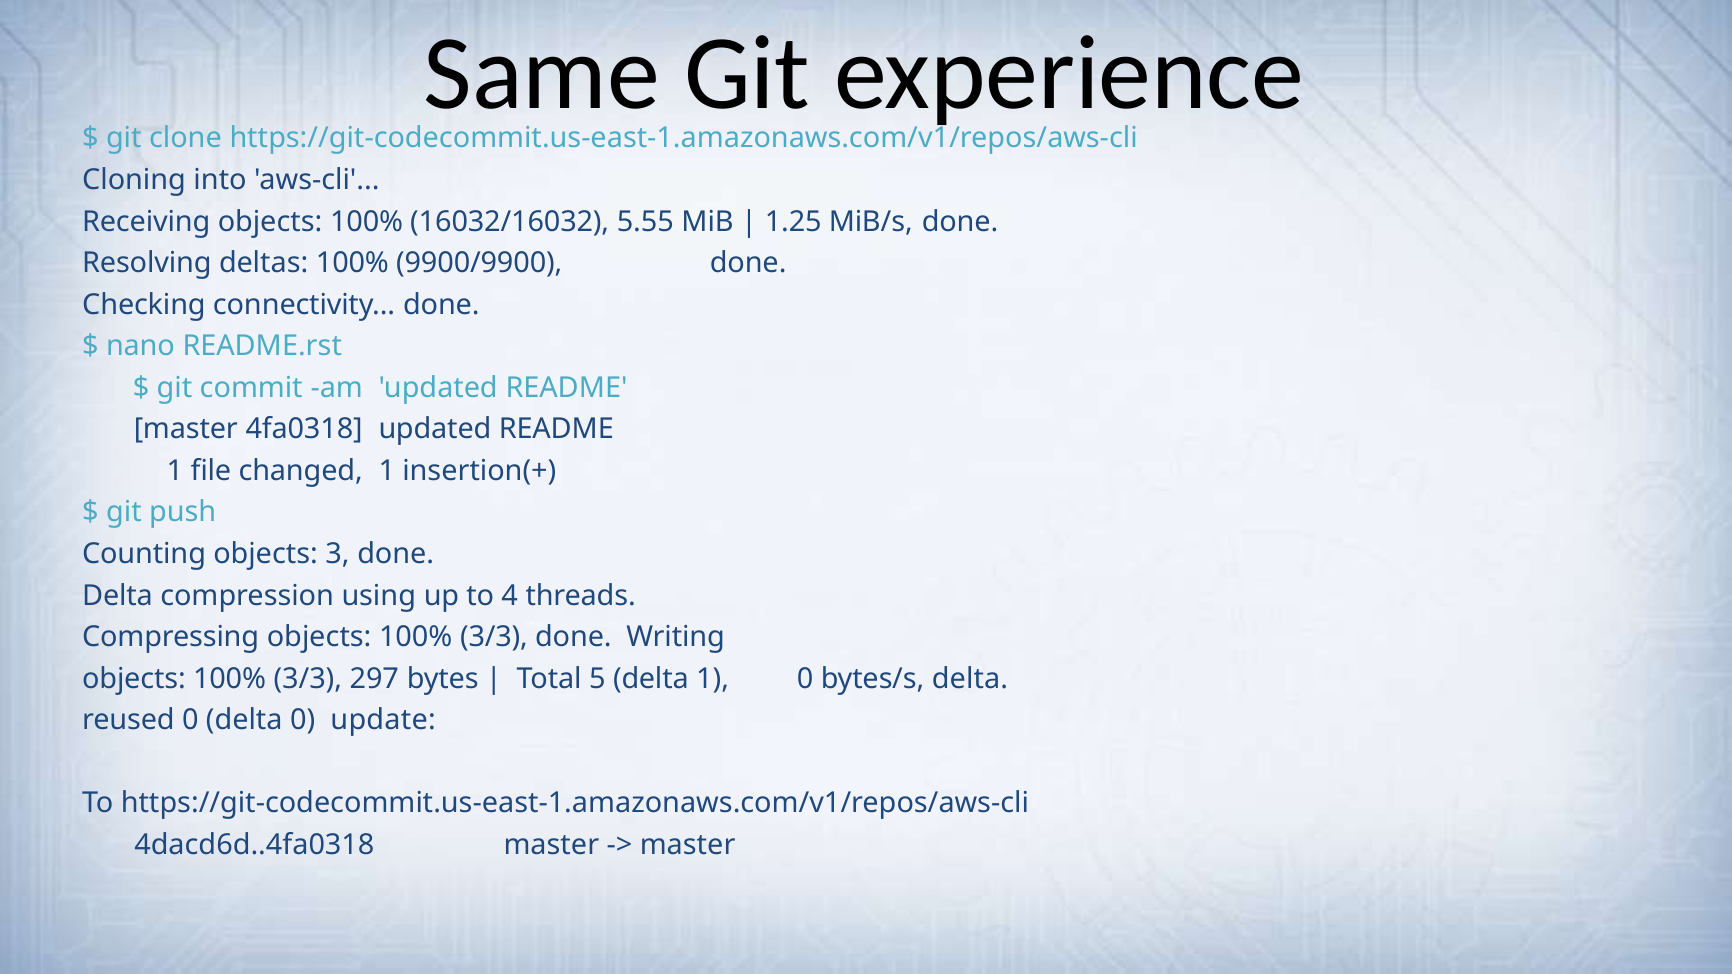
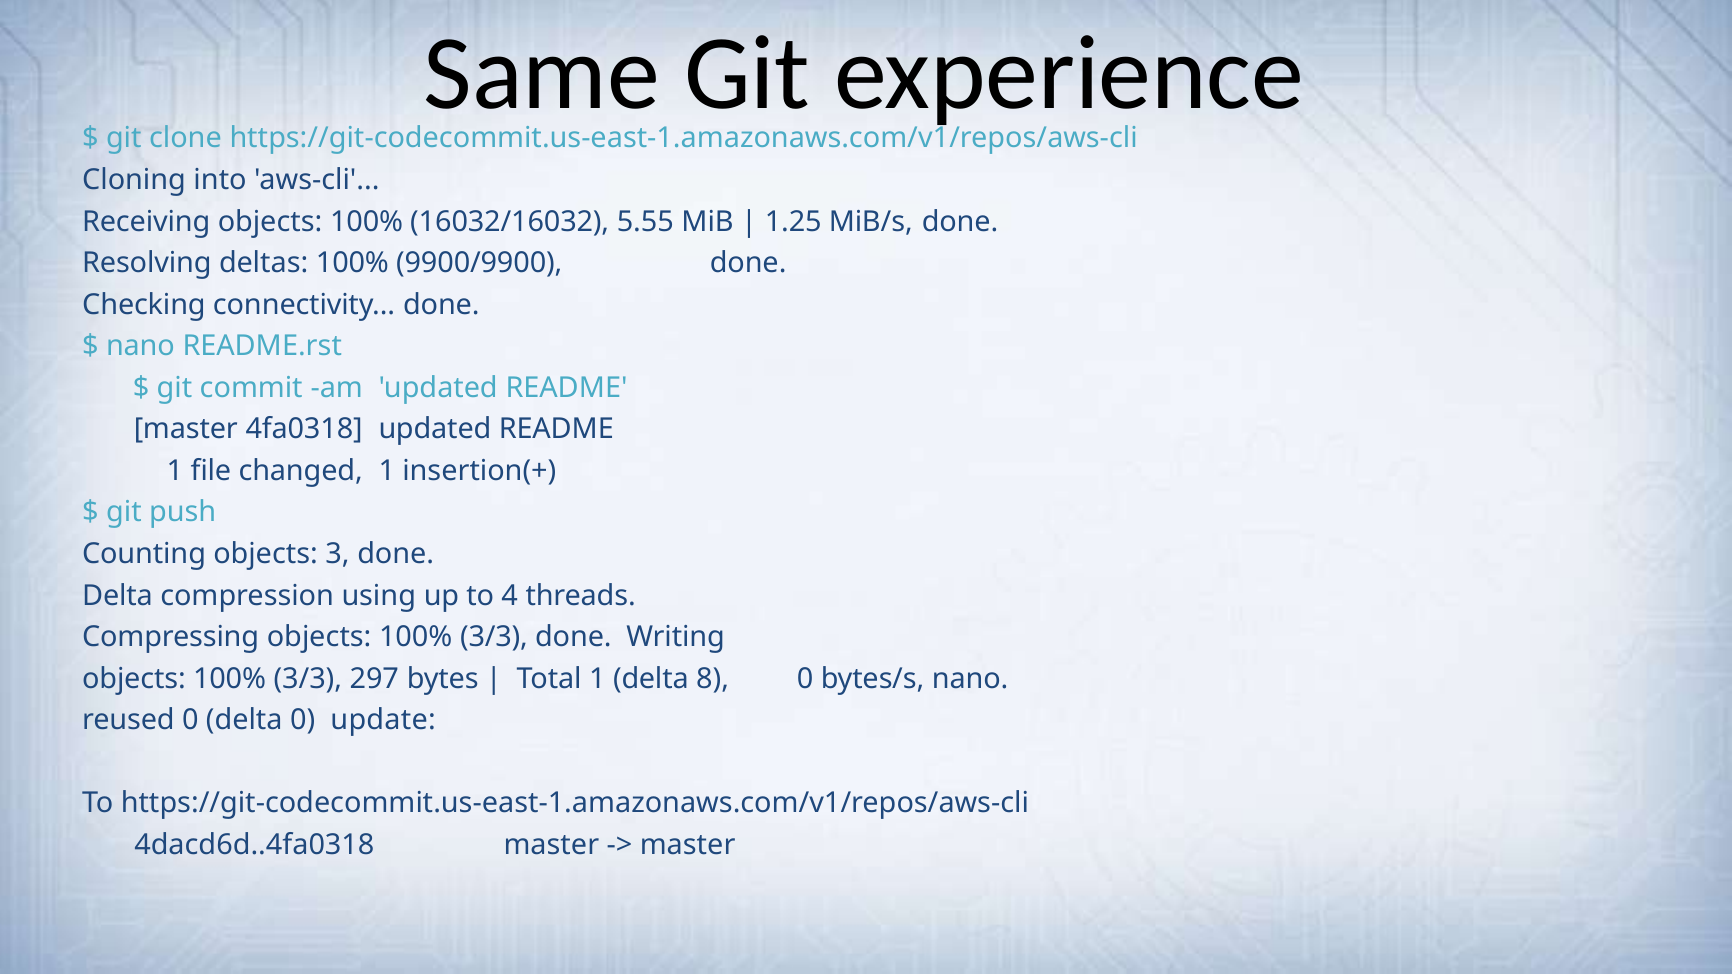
Total 5: 5 -> 1 (597, 679)
delta 1: 1 -> 8 (713, 679)
bytes/s delta: delta -> nano (970, 679)
